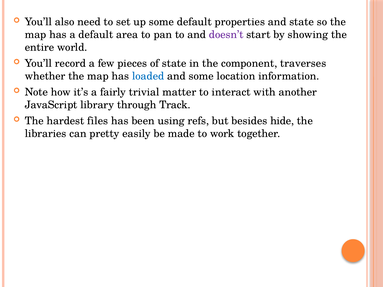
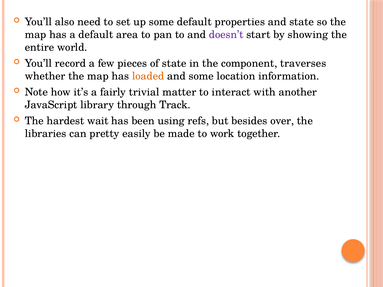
loaded colour: blue -> orange (148, 76)
files: files -> wait (98, 121)
hide: hide -> over (282, 121)
